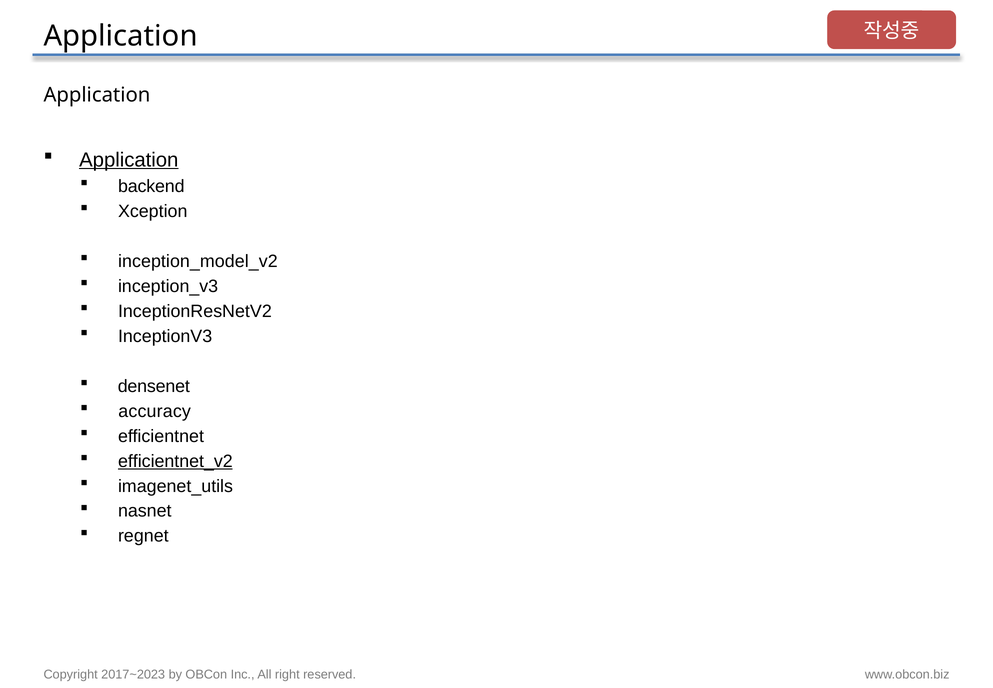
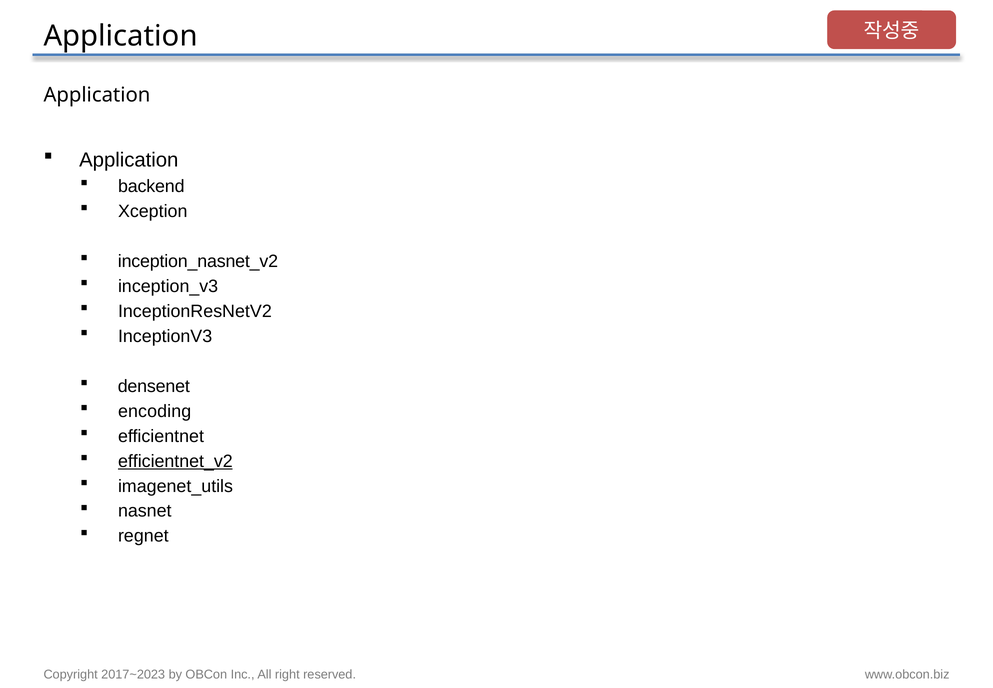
Application underline: present -> none (129, 160)
inception_model_v2: inception_model_v2 -> inception_nasnet_v2 (198, 261)
accuracy: accuracy -> encoding (155, 411)
